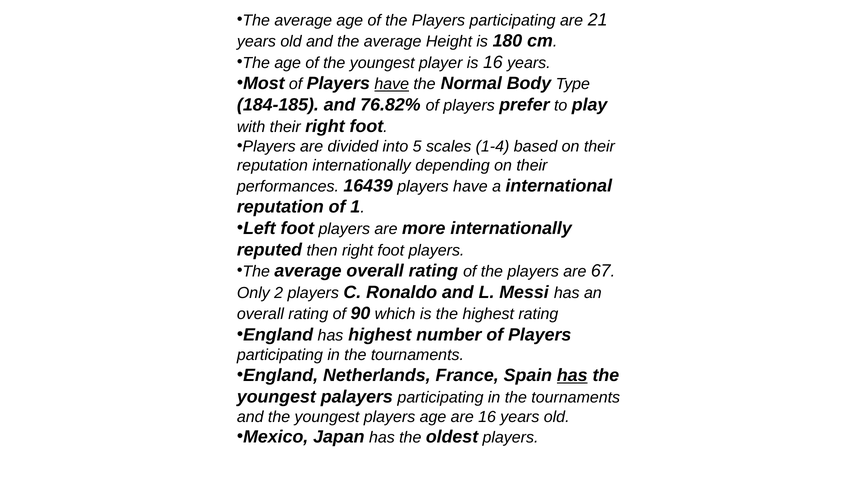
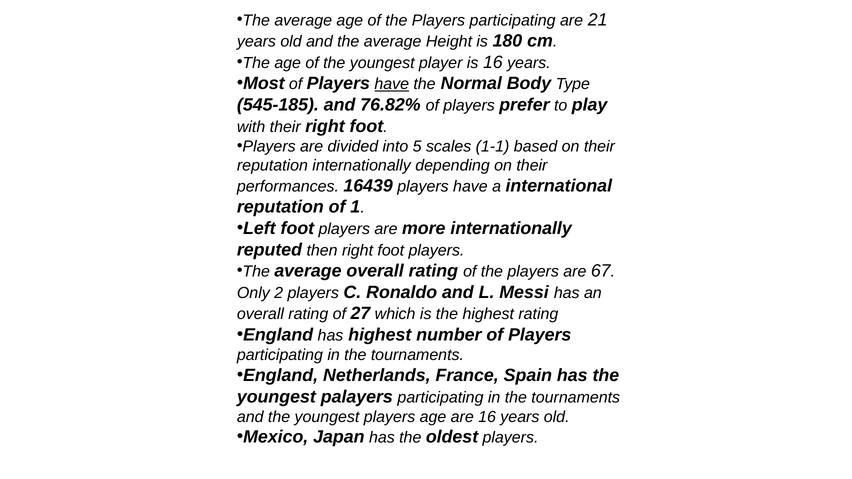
184-185: 184-185 -> 545-185 (278, 105)
1-4: 1-4 -> 1-1 (493, 146)
90: 90 -> 27 (360, 314)
has underline: present -> none (572, 376)
